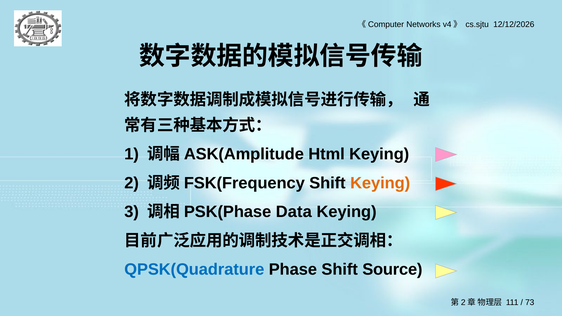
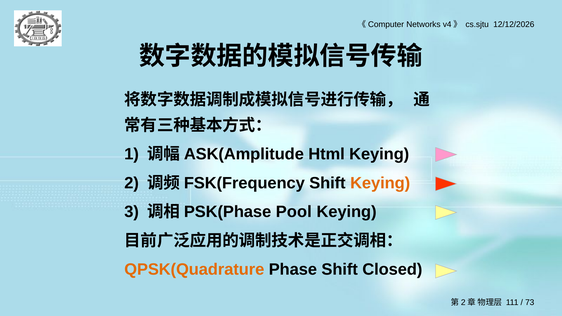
Data: Data -> Pool (294, 212)
QPSK(Quadrature colour: blue -> orange (194, 270)
Source: Source -> Closed (392, 270)
